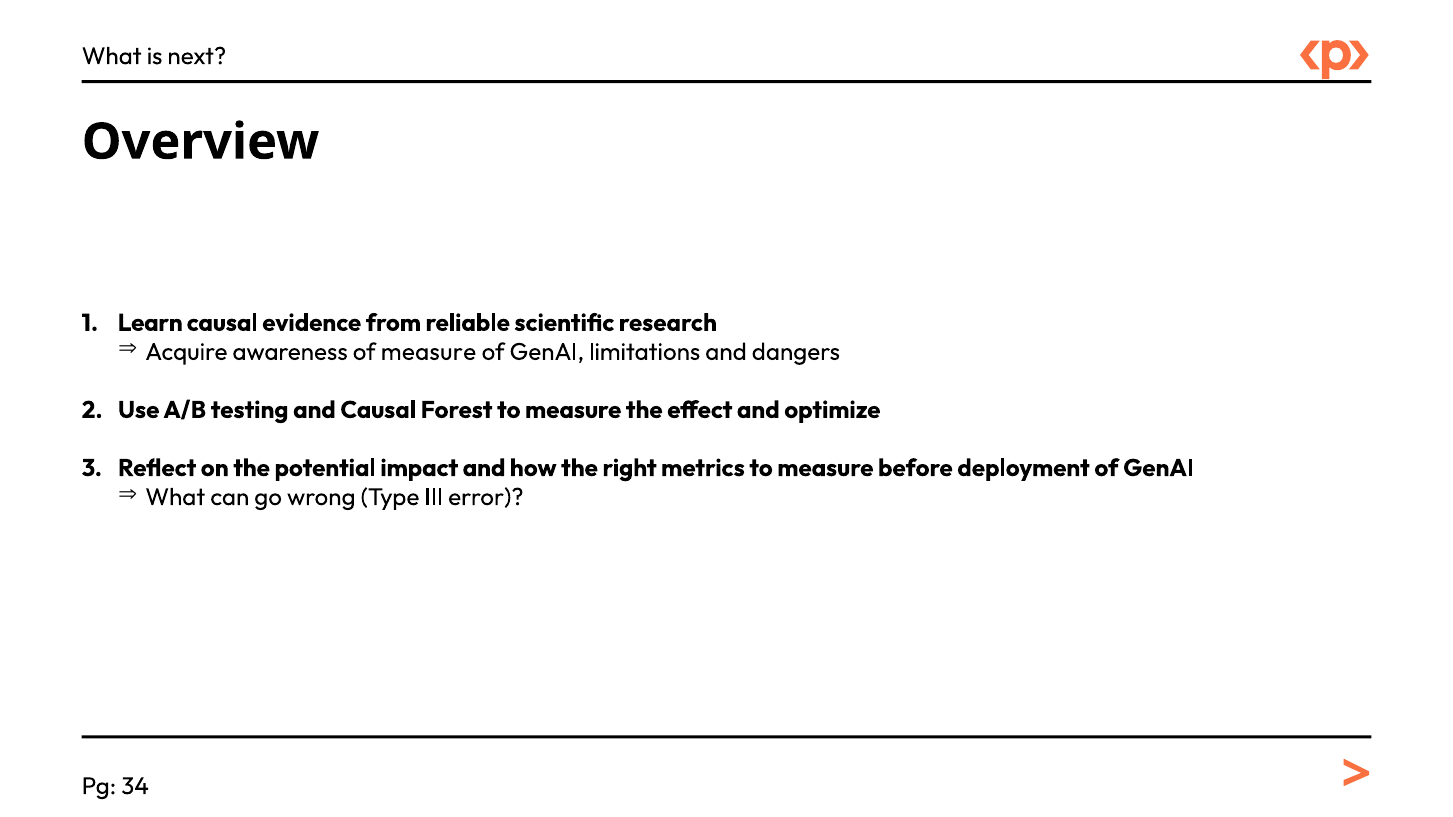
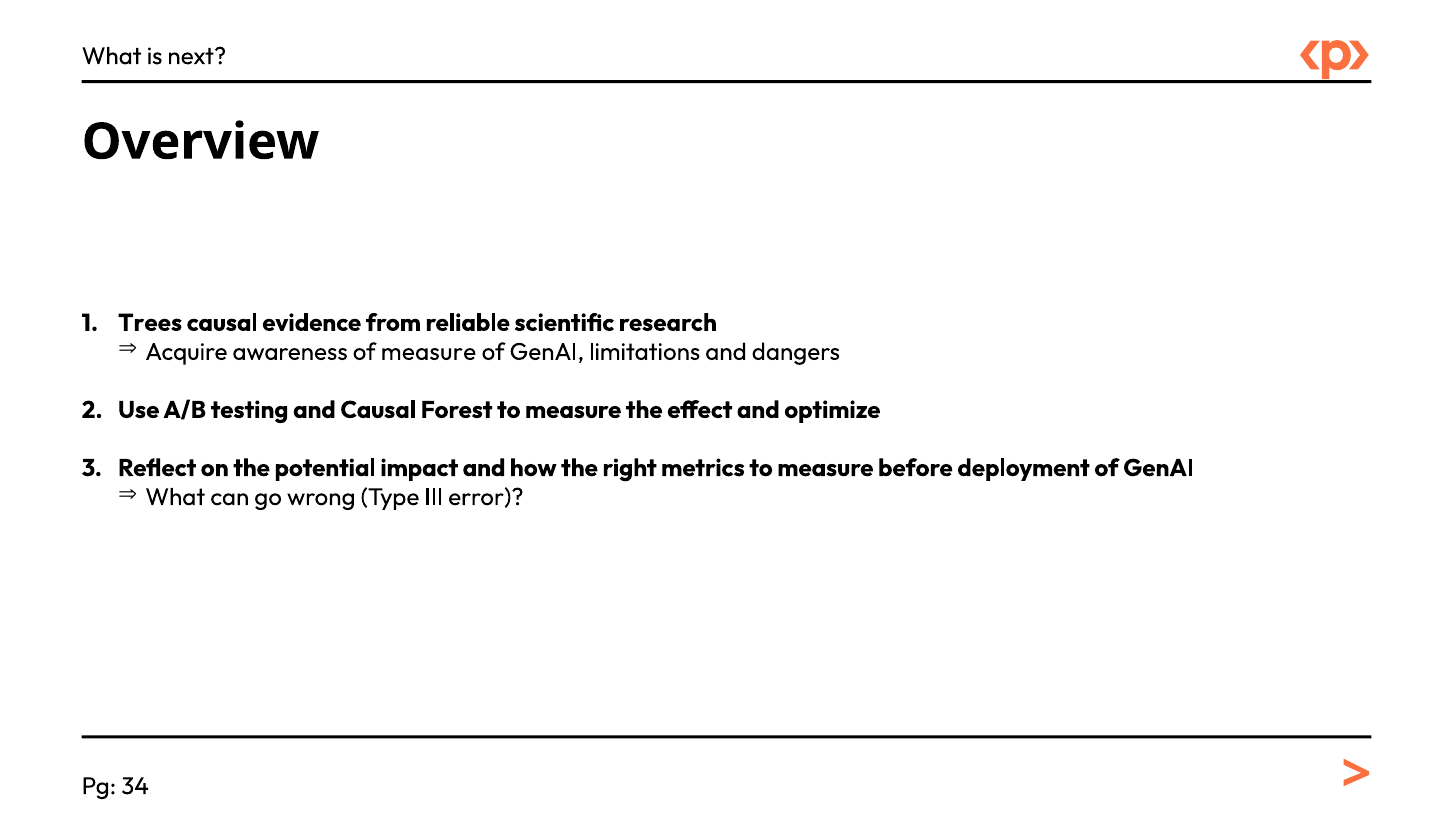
Learn: Learn -> Trees (150, 323)
